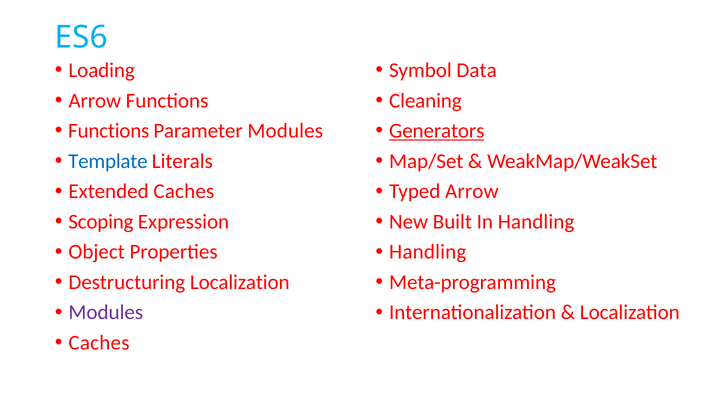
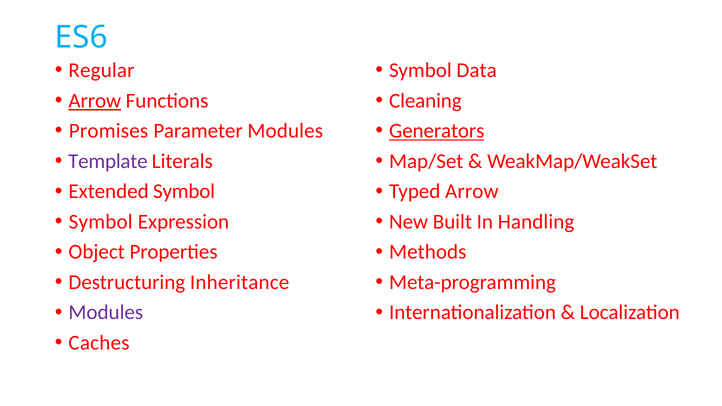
Loading: Loading -> Regular (102, 70)
Arrow underline: none -> present (95, 101)
Functions: Functions -> Promises (109, 131)
Template colour: blue -> purple (108, 161)
Extended Caches: Caches -> Symbol (184, 191)
Scoping: Scoping -> Symbol (101, 222)
Handling: Handling -> Methods (428, 252)
Destructuring Localization: Localization -> Inheritance (240, 282)
